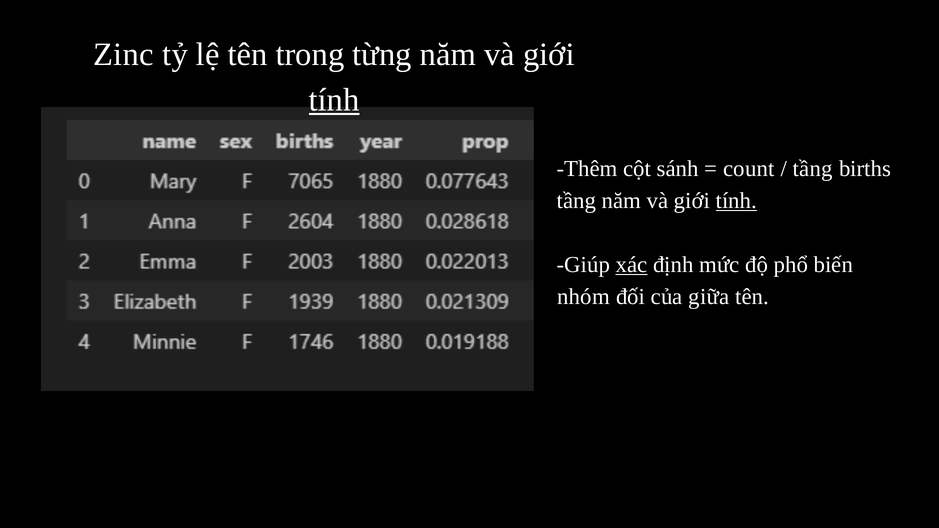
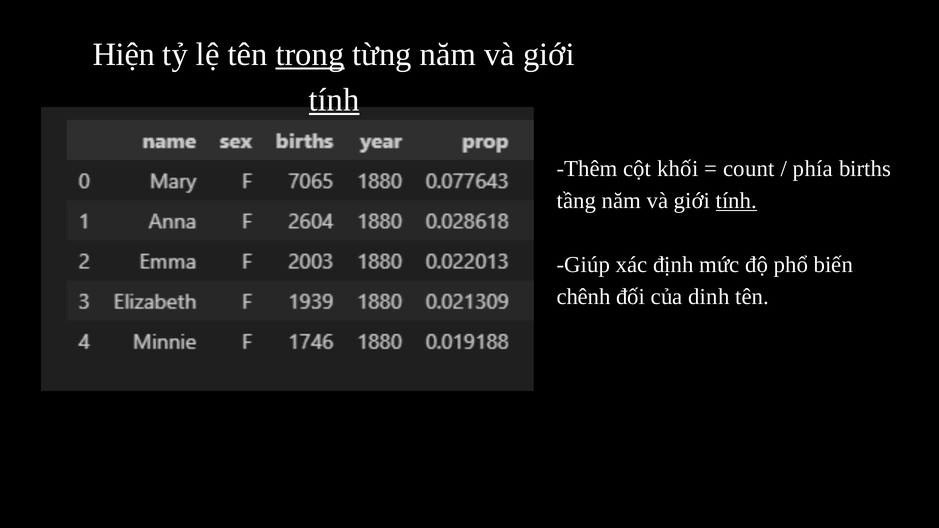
Zinc: Zinc -> Hiện (124, 54)
trong underline: none -> present (310, 54)
sánh: sánh -> khối (678, 169)
tầng: tầng -> phía (813, 169)
xác underline: present -> none (632, 265)
nhóm: nhóm -> chênh (584, 297)
giữa: giữa -> dinh (709, 297)
